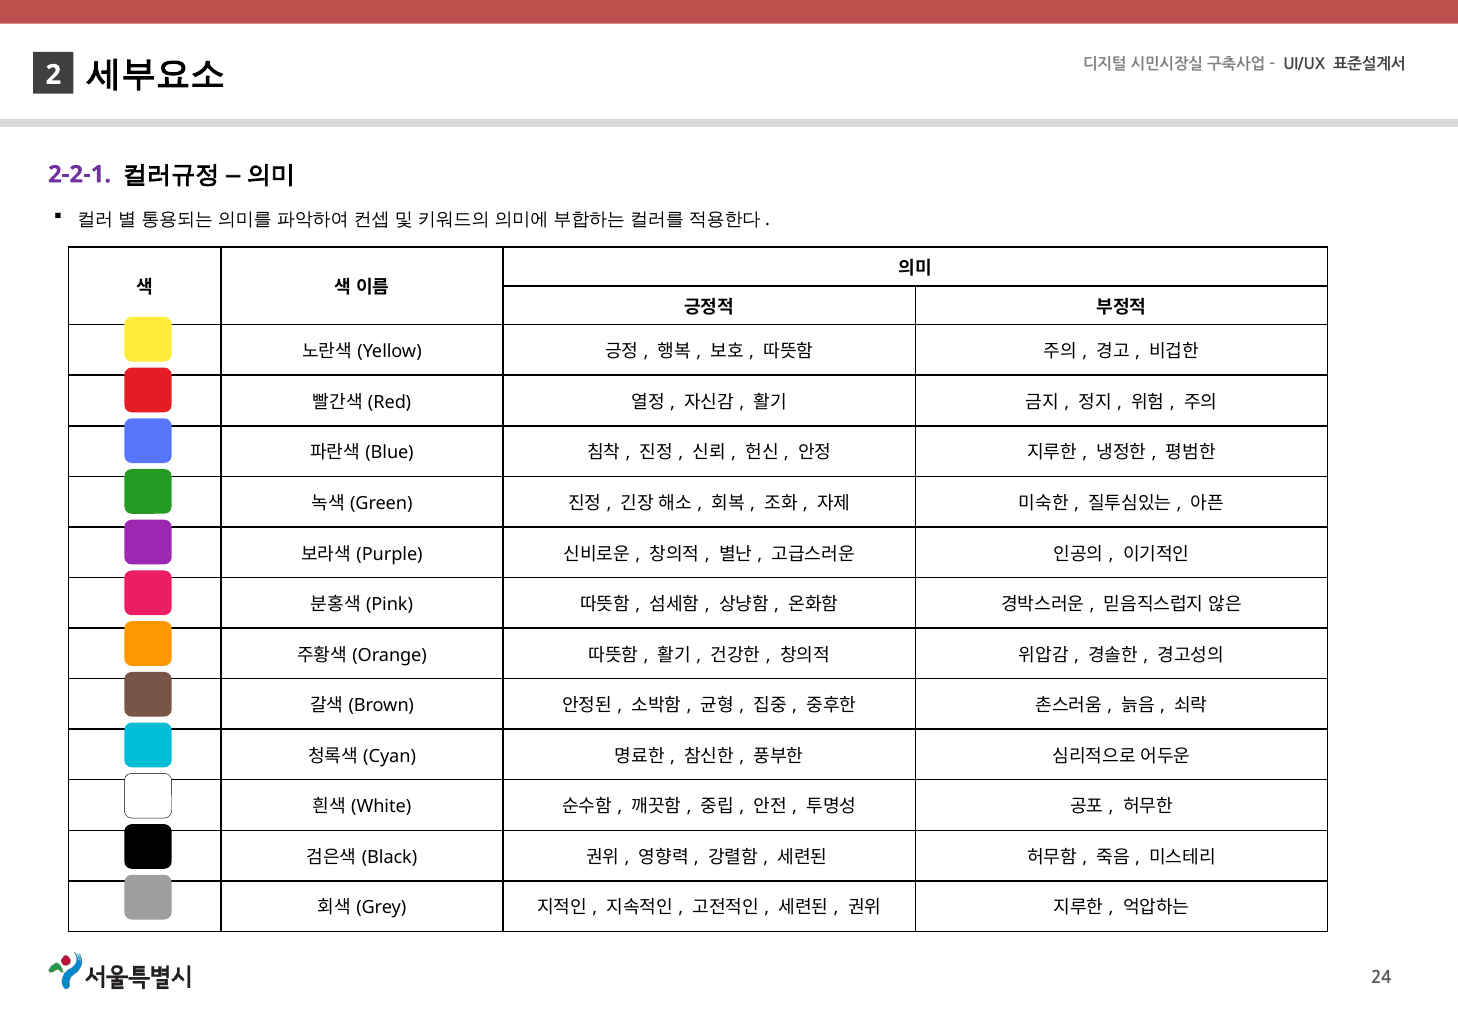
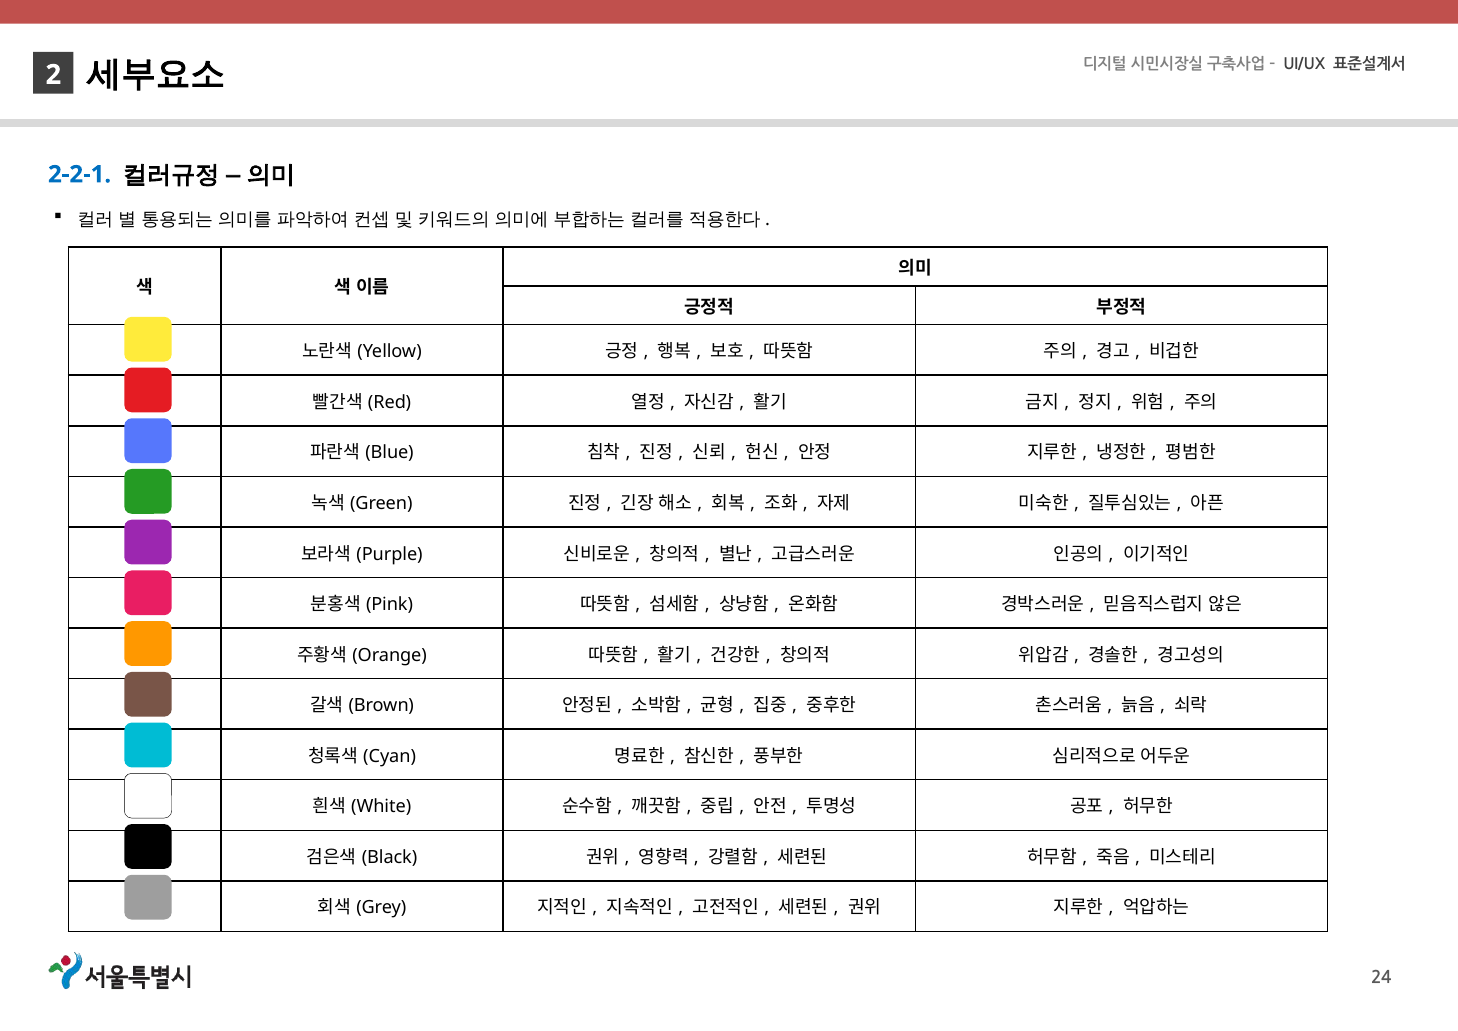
2-2-1 colour: purple -> blue (80, 174)
